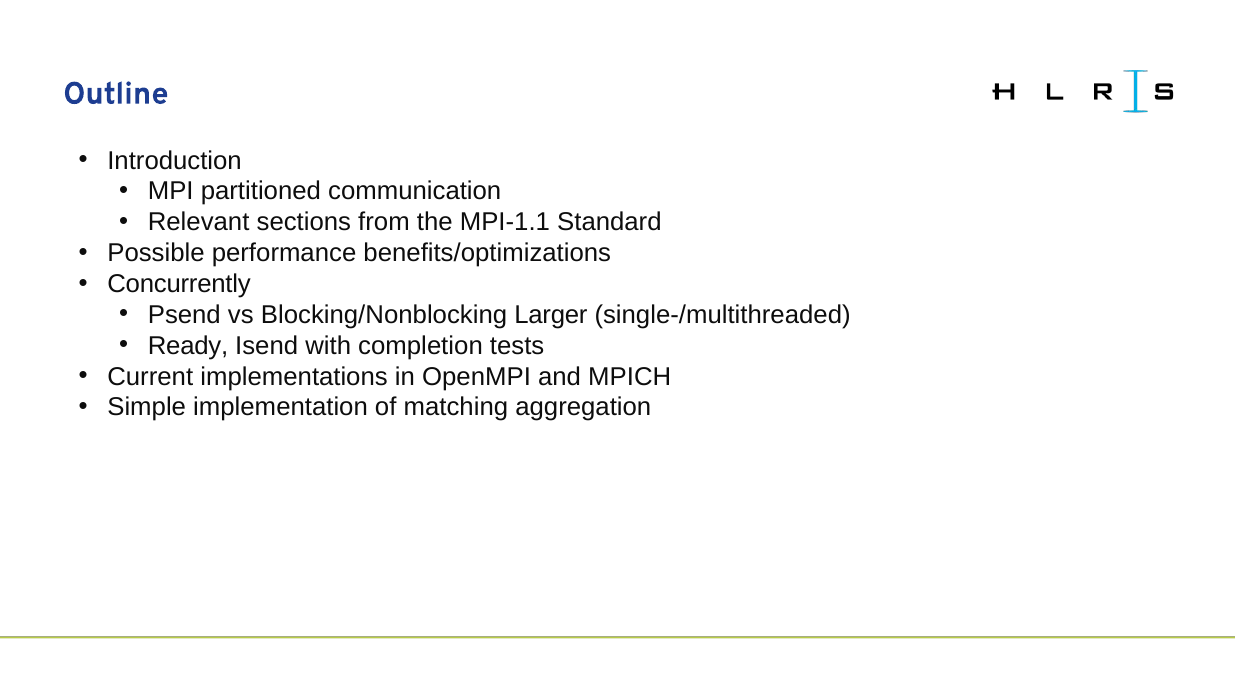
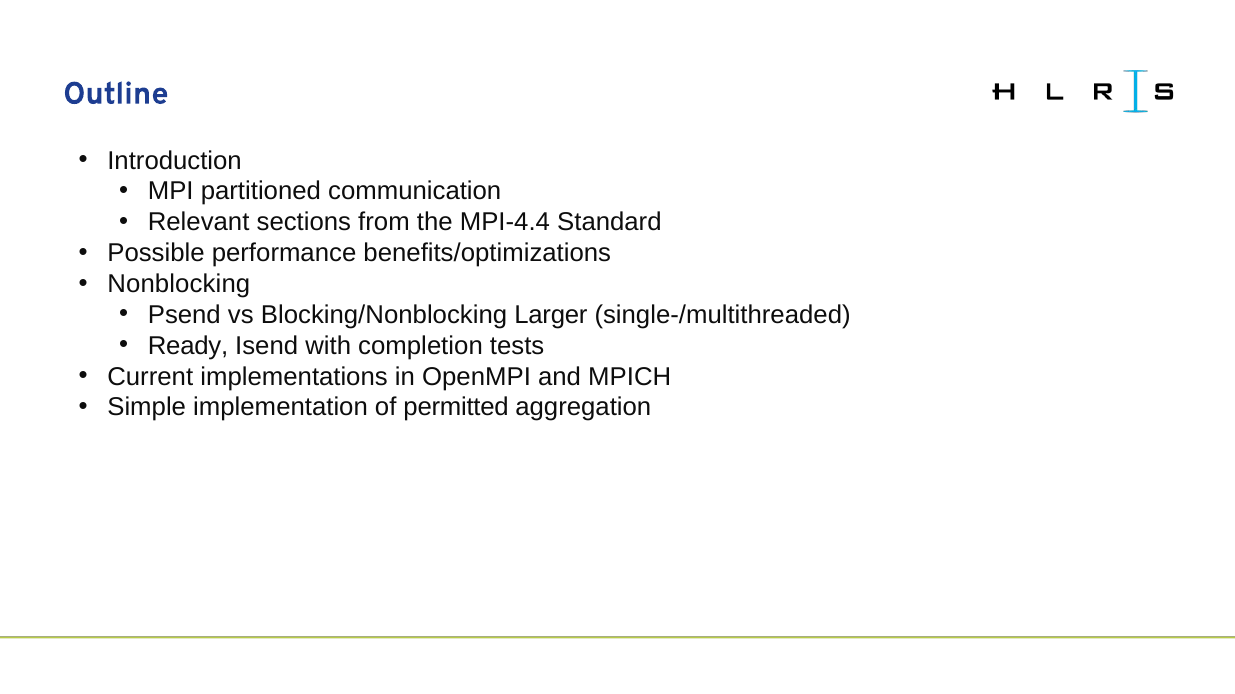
MPI-1.1: MPI-1.1 -> MPI-4.4 (505, 222)
Concurrently: Concurrently -> Nonblocking (179, 284)
matching: matching -> permitted (456, 408)
